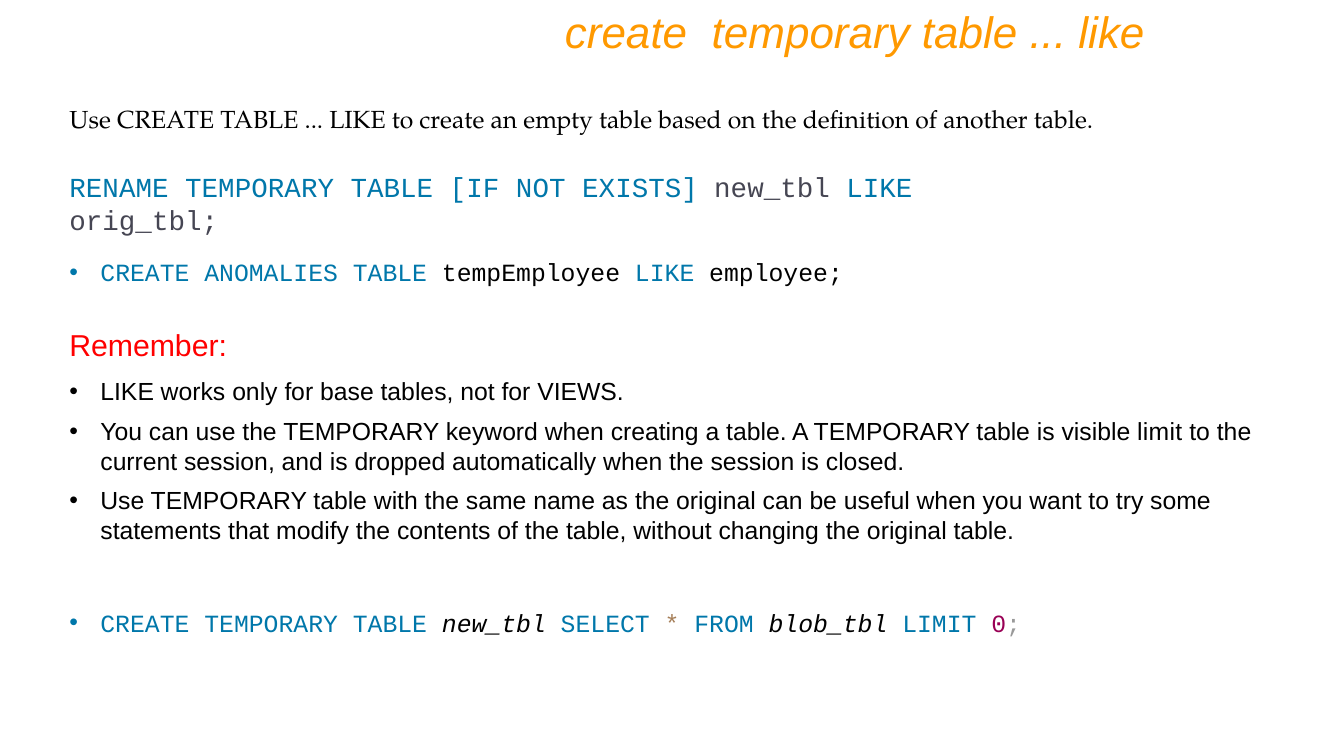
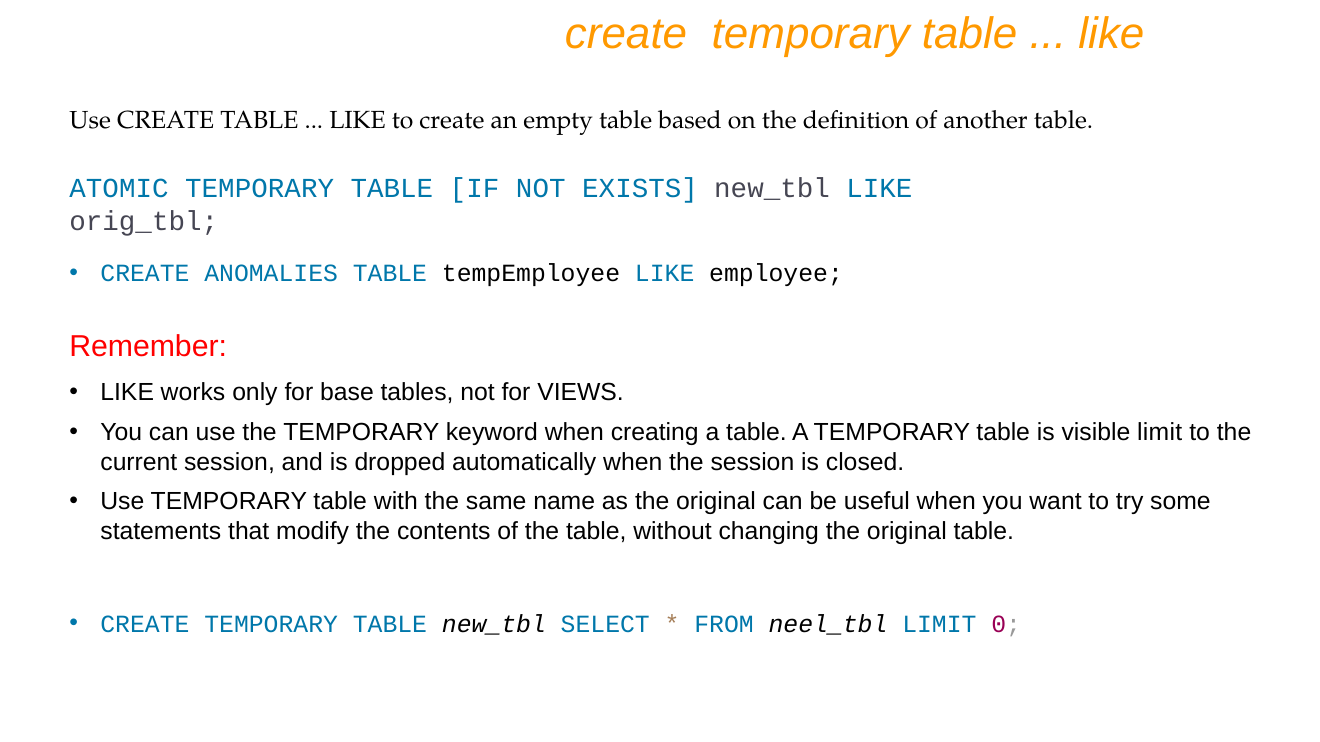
RENAME: RENAME -> ATOMIC (119, 189)
blob_tbl: blob_tbl -> neel_tbl (828, 624)
